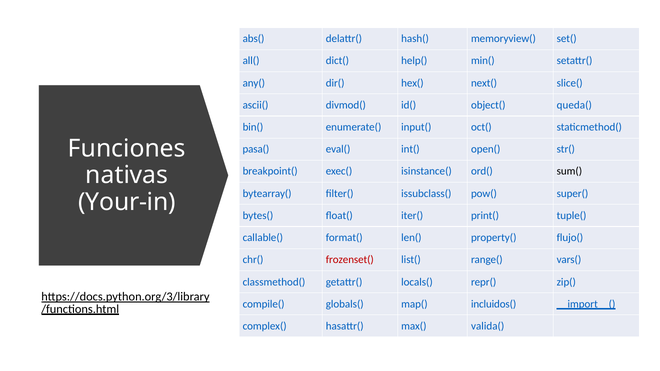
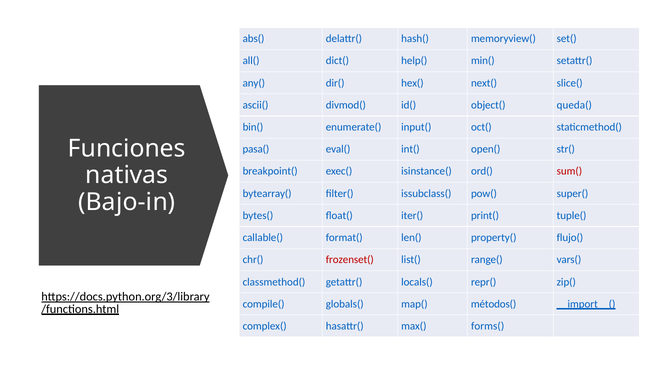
sum( colour: black -> red (569, 171)
Your-in: Your-in -> Bajo-in (127, 202)
incluidos(: incluidos( -> métodos( (494, 304)
valida(: valida( -> forms( (488, 326)
